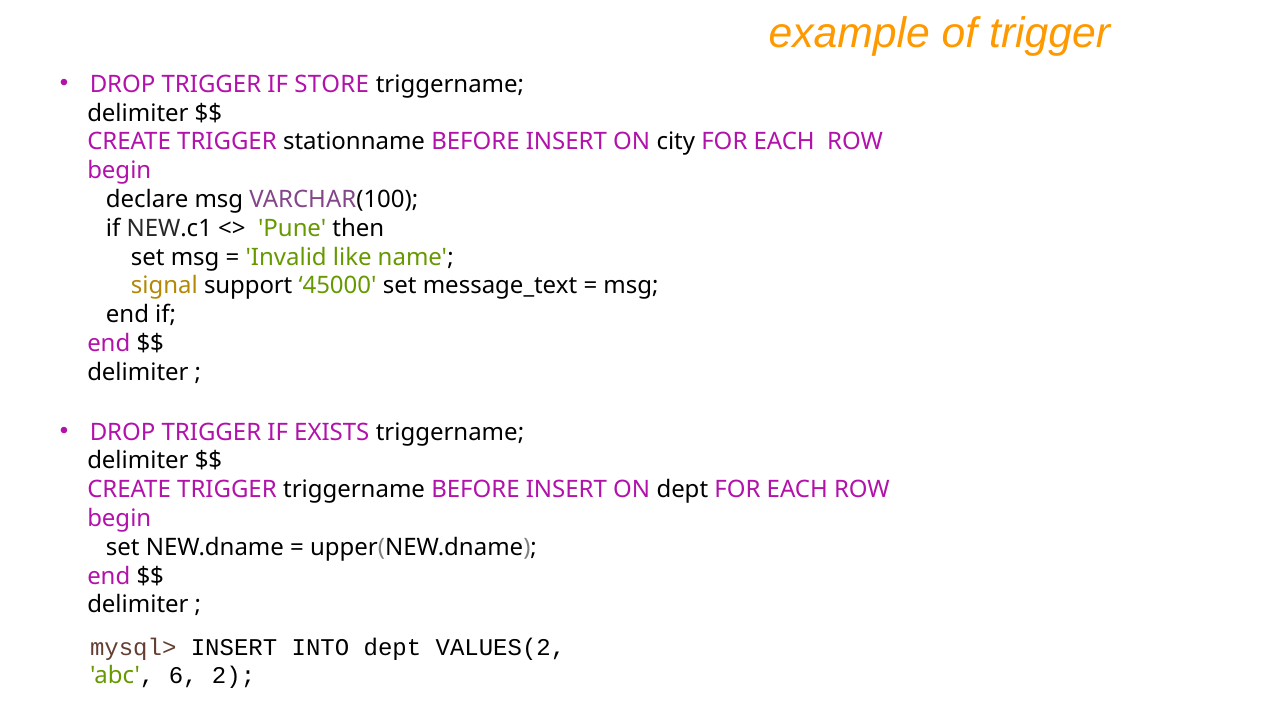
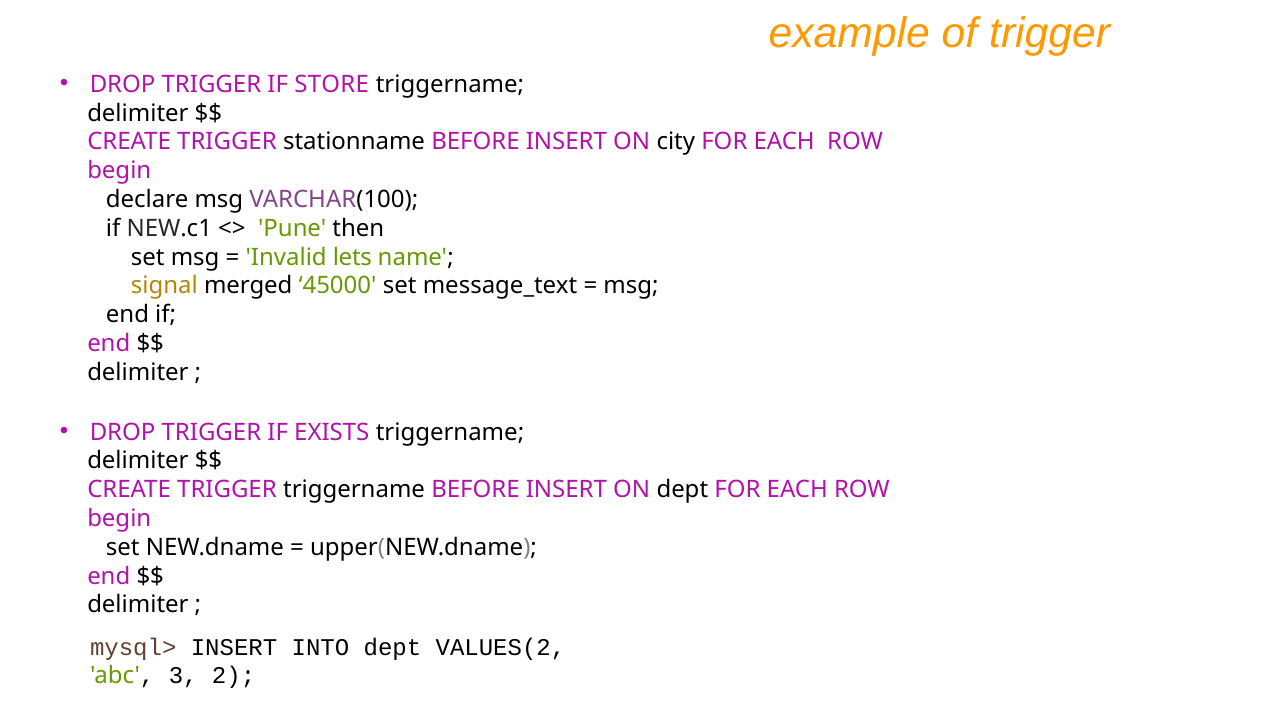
like: like -> lets (352, 257)
support: support -> merged (248, 286)
6: 6 -> 3 (183, 676)
